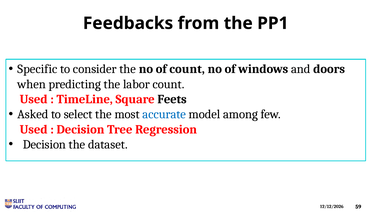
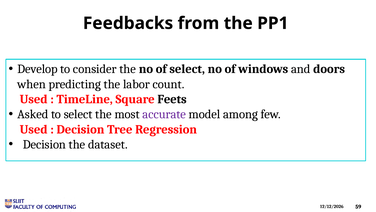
Specific: Specific -> Develop (38, 69)
of count: count -> select (187, 69)
accurate colour: blue -> purple (164, 114)
